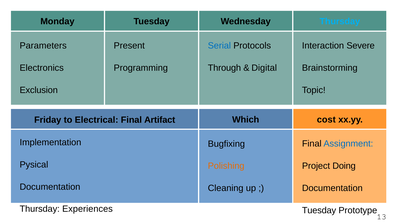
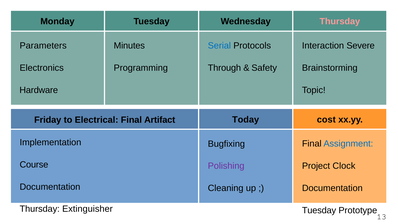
Thursday colour: light blue -> pink (340, 21)
Present: Present -> Minutes (129, 46)
Digital: Digital -> Safety (264, 68)
Exclusion: Exclusion -> Hardware (39, 90)
Which: Which -> Today (246, 120)
Pysical: Pysical -> Course (34, 164)
Polishing colour: orange -> purple (226, 166)
Doing: Doing -> Clock (344, 166)
Experiences: Experiences -> Extinguisher (87, 209)
